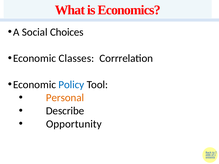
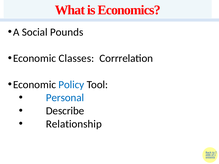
Choices: Choices -> Pounds (67, 32)
Personal colour: orange -> blue (65, 98)
Opportunity: Opportunity -> Relationship (74, 124)
